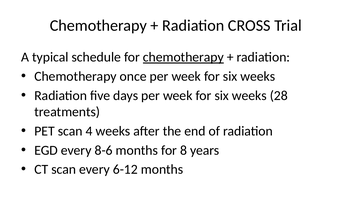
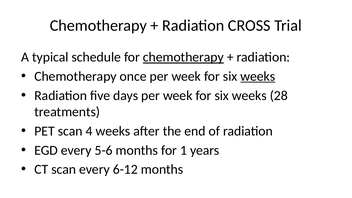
weeks underline: none -> present (258, 76)
8-6: 8-6 -> 5-6 (104, 150)
8: 8 -> 1 (183, 150)
